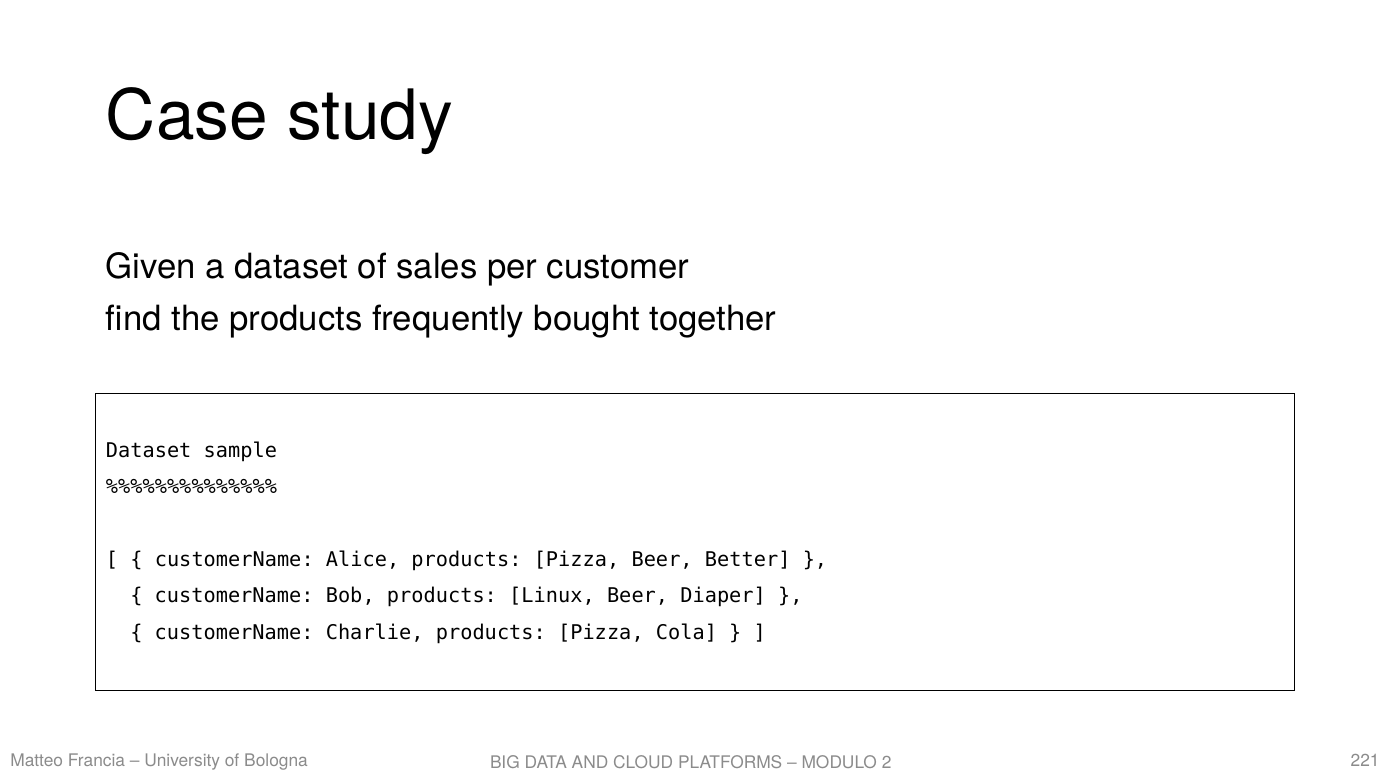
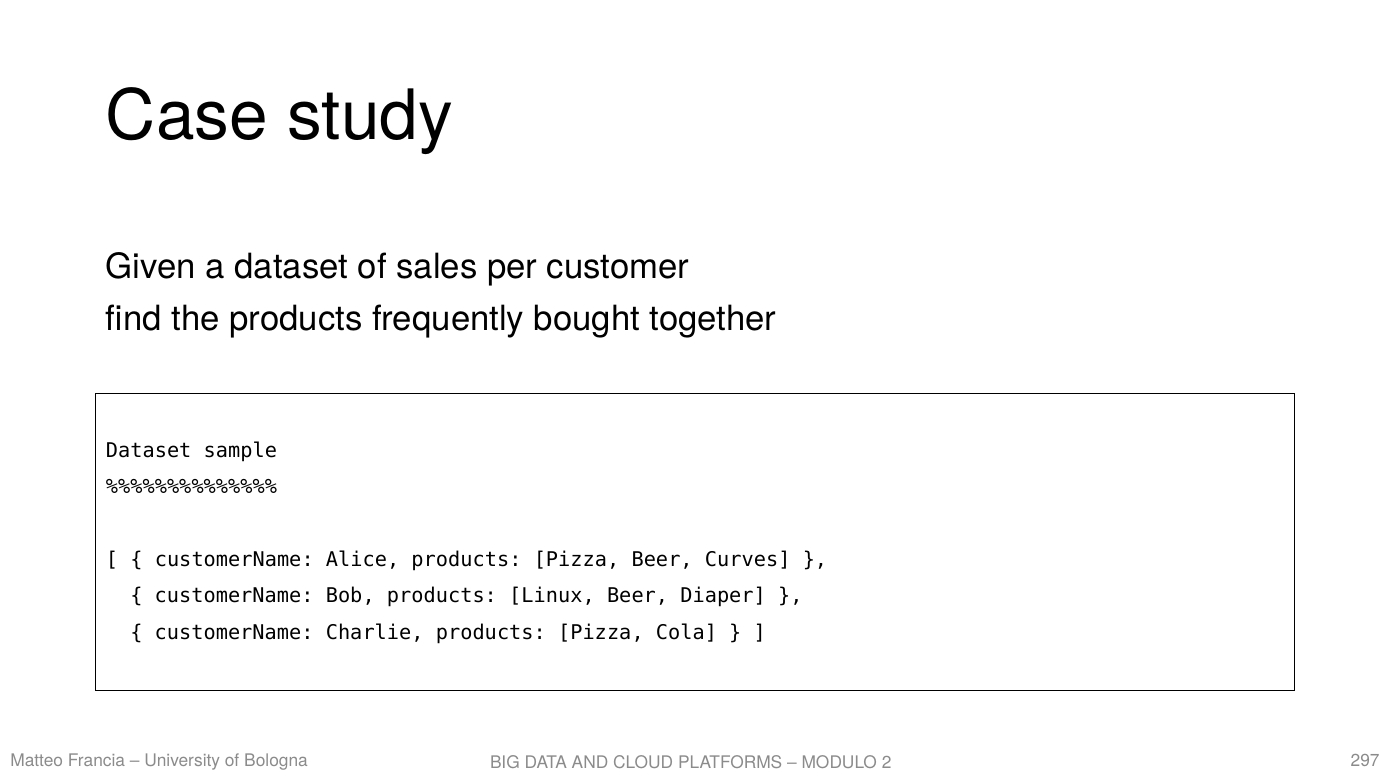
Better: Better -> Curves (748, 559)
221: 221 -> 297 (1365, 760)
